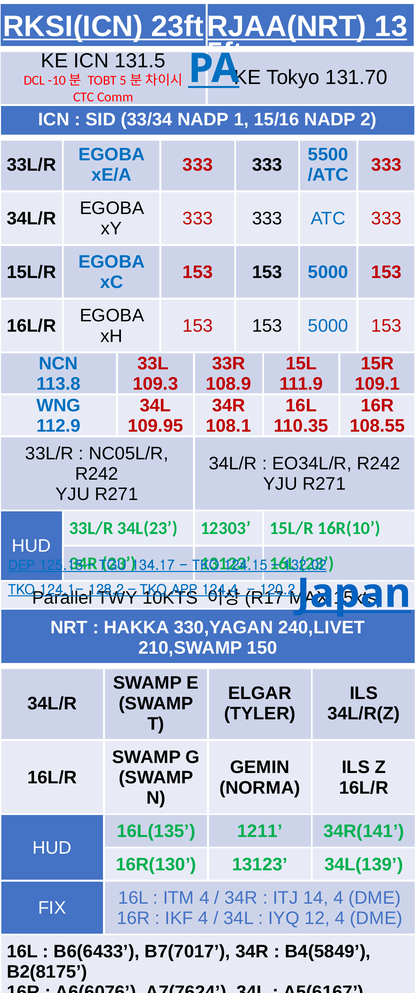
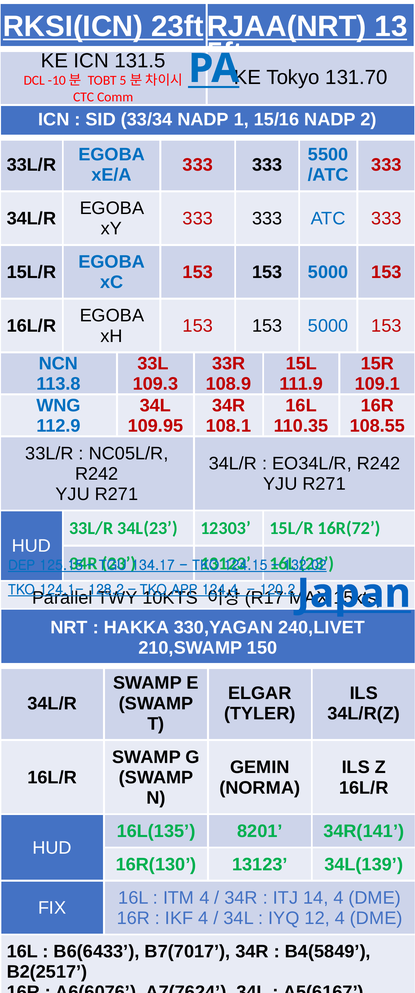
16R(10: 16R(10 -> 16R(72 (349, 528)
1211: 1211 -> 8201 (260, 831)
B2(8175: B2(8175 -> B2(2517 (47, 972)
